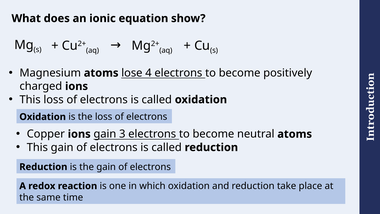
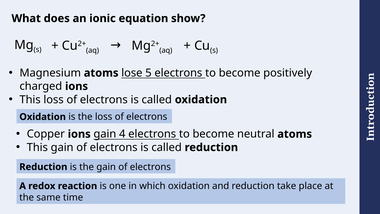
4: 4 -> 5 (148, 73)
3: 3 -> 4 (122, 134)
